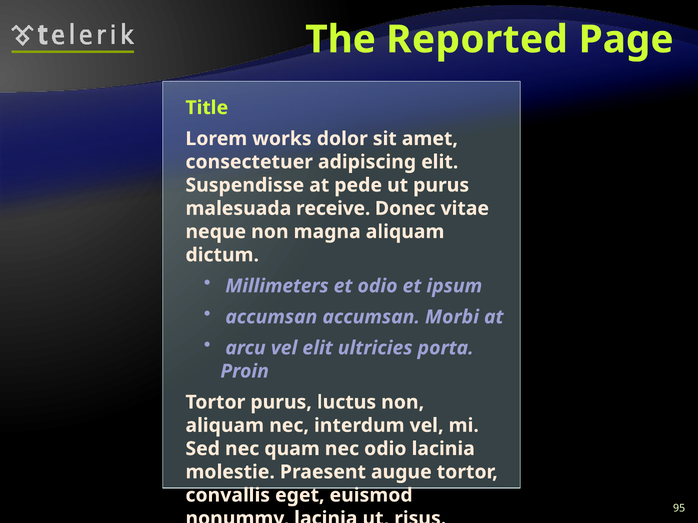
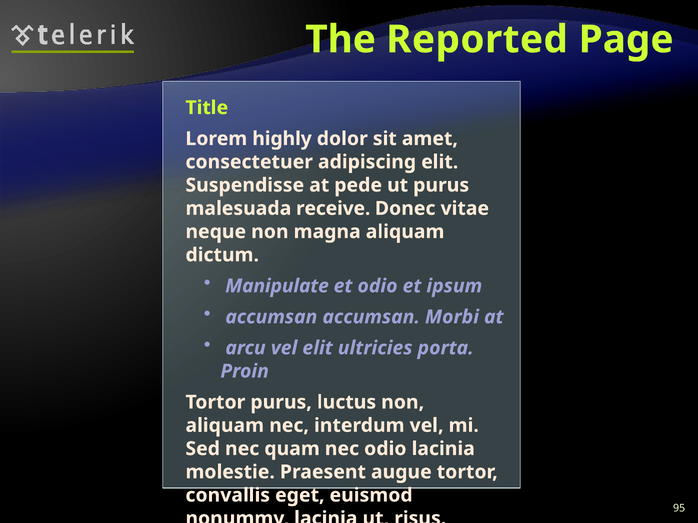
works: works -> highly (282, 139)
Millimeters: Millimeters -> Manipulate (277, 286)
